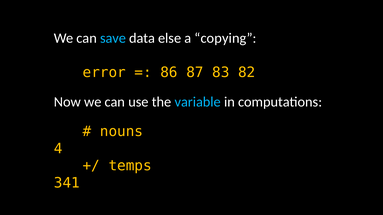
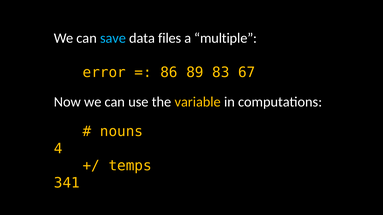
else: else -> files (170, 38)
copying: copying -> multiple (226, 38)
87: 87 -> 89 (195, 73)
82: 82 -> 67 (247, 73)
variable colour: light blue -> yellow (198, 102)
